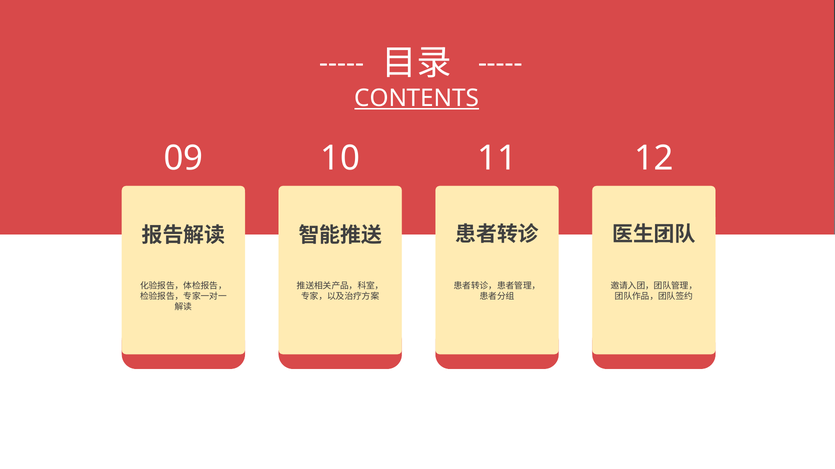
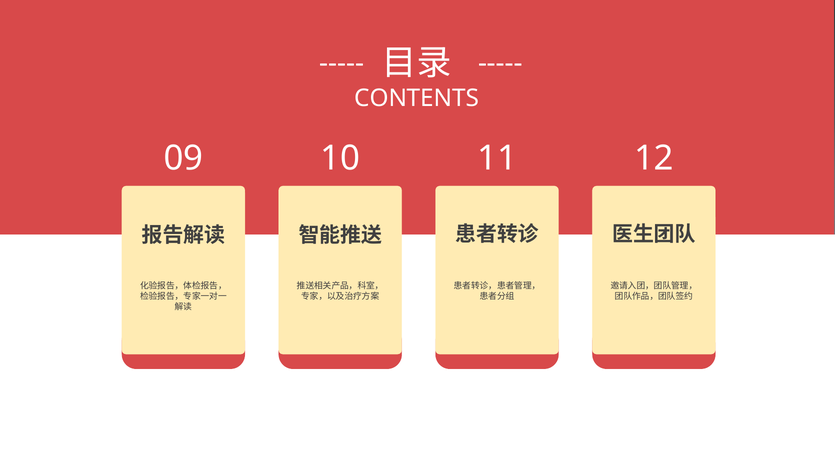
CONTENTS underline: present -> none (417, 99)
